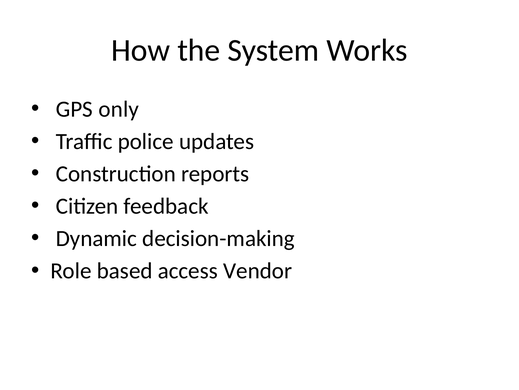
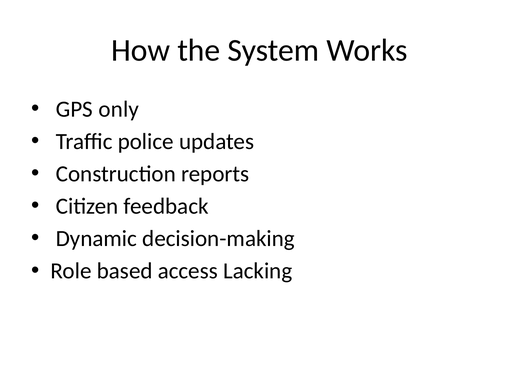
Vendor: Vendor -> Lacking (258, 270)
